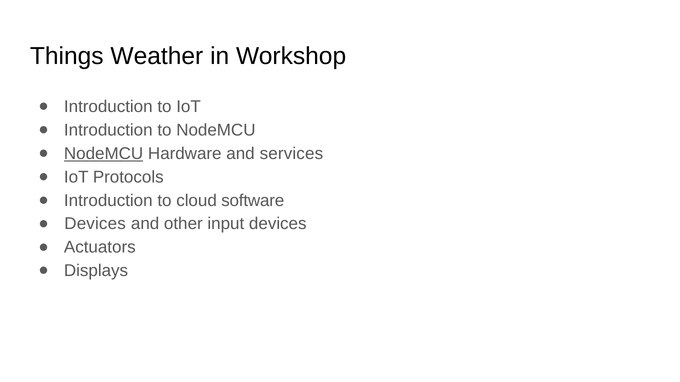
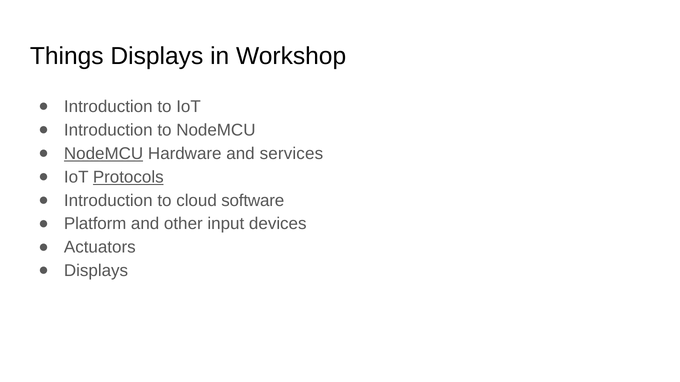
Things Weather: Weather -> Displays (157, 56)
Protocols underline: none -> present (128, 177)
Devices: Devices -> Platform (95, 224)
